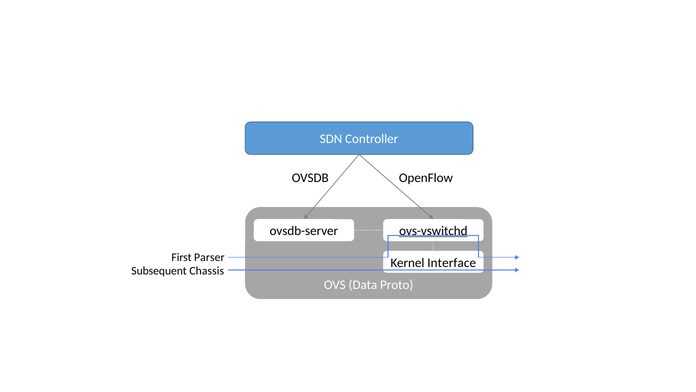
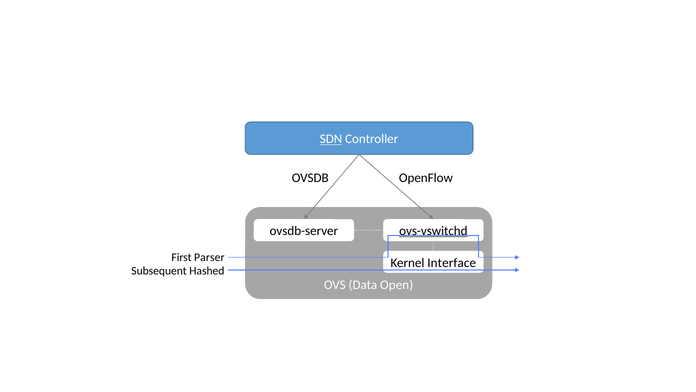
SDN underline: none -> present (331, 139)
Chassis: Chassis -> Hashed (207, 271)
Proto: Proto -> Open (397, 285)
